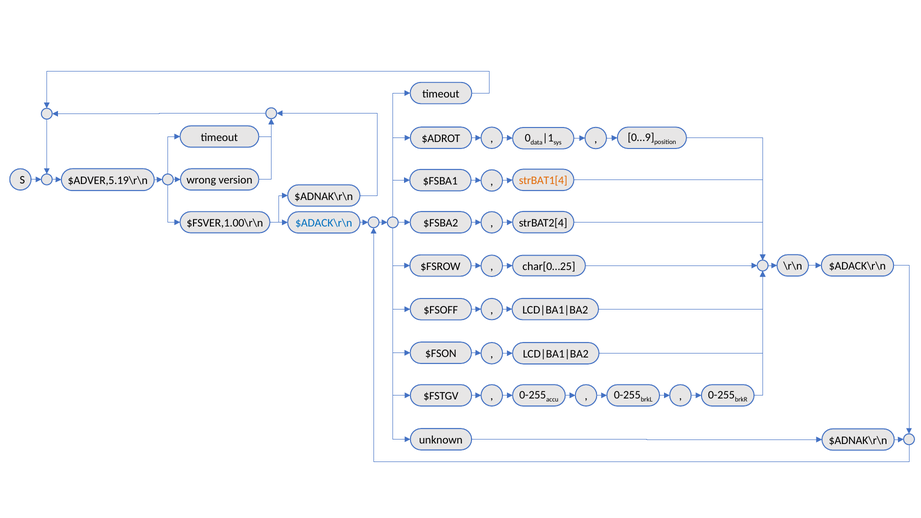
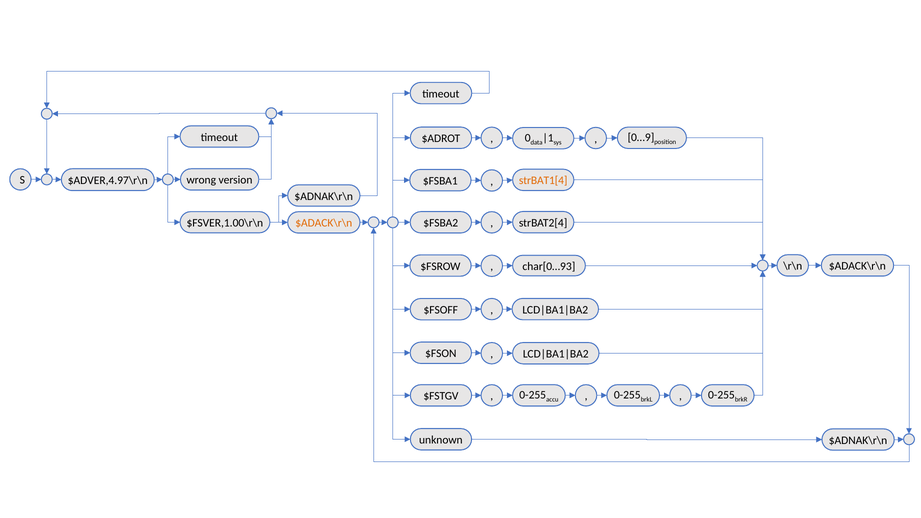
$ADVER,5.19\r\n: $ADVER,5.19\r\n -> $ADVER,4.97\r\n (108, 180)
$ADACK\r\n colour: blue -> orange (324, 223)
char[0…25: char[0…25 -> char[0…93 (549, 266)
